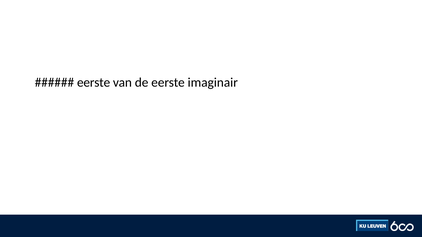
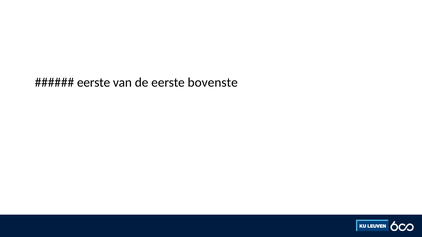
imaginair: imaginair -> bovenste (213, 83)
